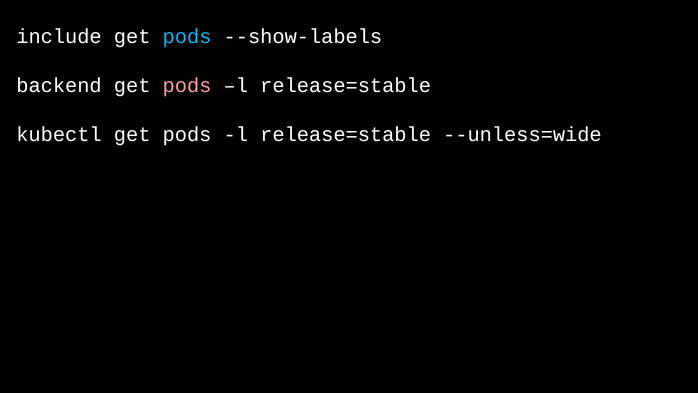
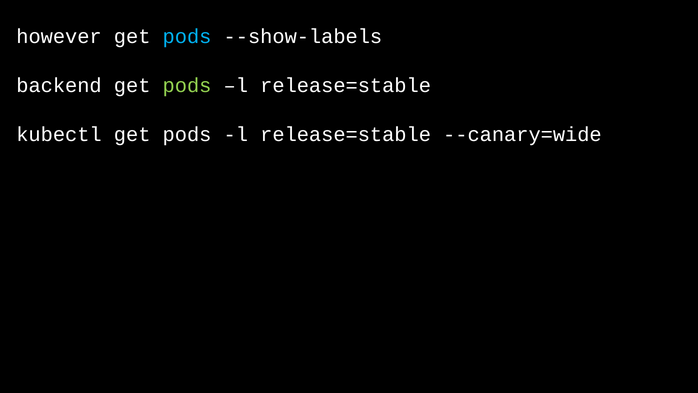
include: include -> however (59, 36)
pods colour: pink -> light green (187, 85)
--unless=wide: --unless=wide -> --canary=wide (522, 134)
